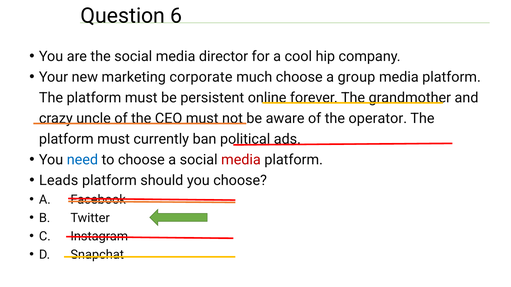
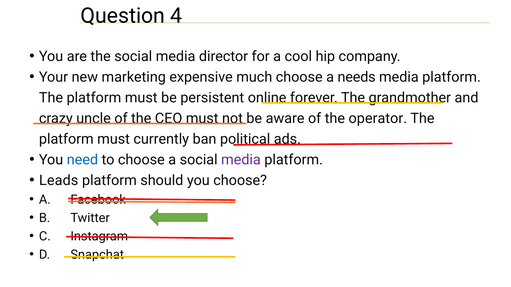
6: 6 -> 4 (176, 16)
corporate: corporate -> expensive (201, 77)
group: group -> needs (357, 77)
media colour: red -> purple (241, 160)
